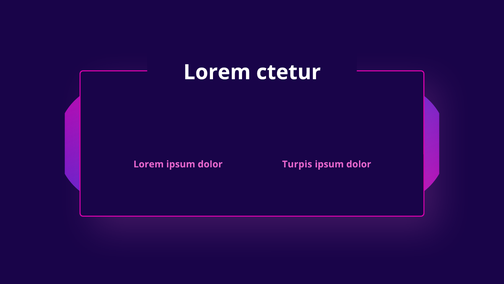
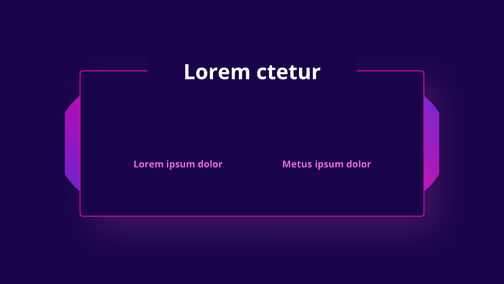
Turpis: Turpis -> Metus (297, 164)
